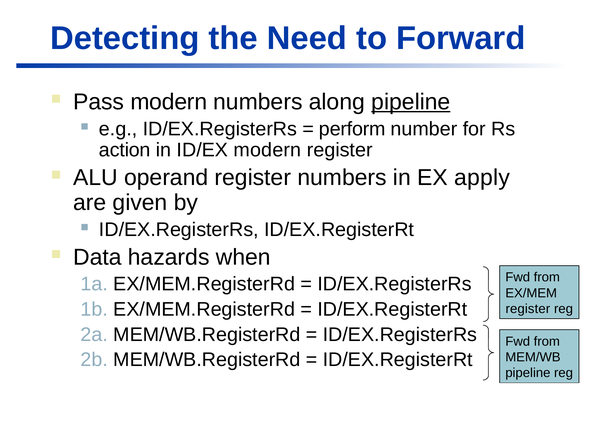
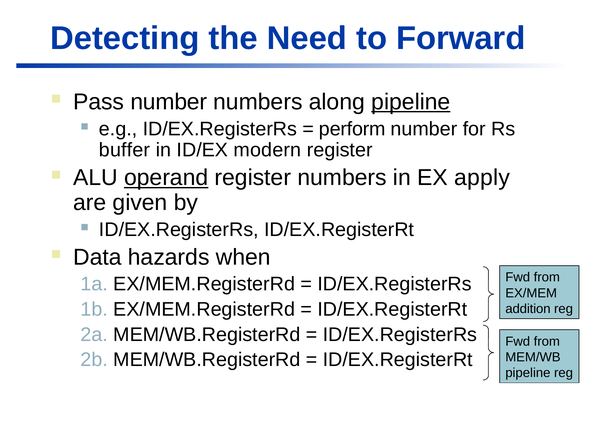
Pass modern: modern -> number (169, 102)
action: action -> buffer (125, 150)
operand underline: none -> present (166, 178)
register: register -> addition (528, 309)
